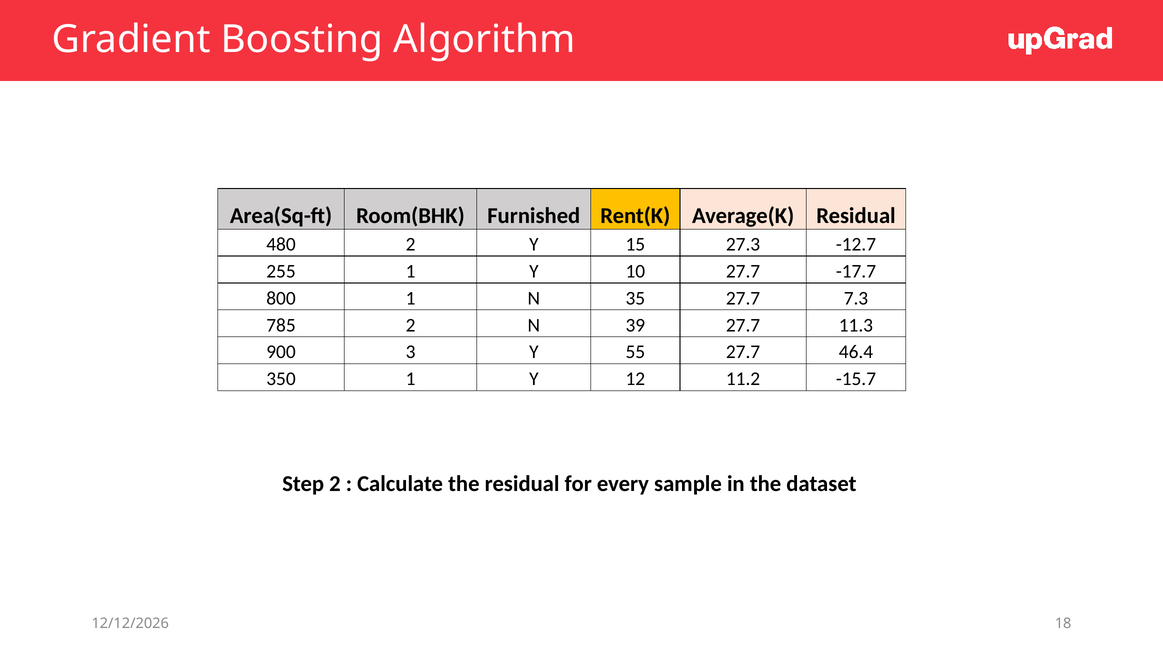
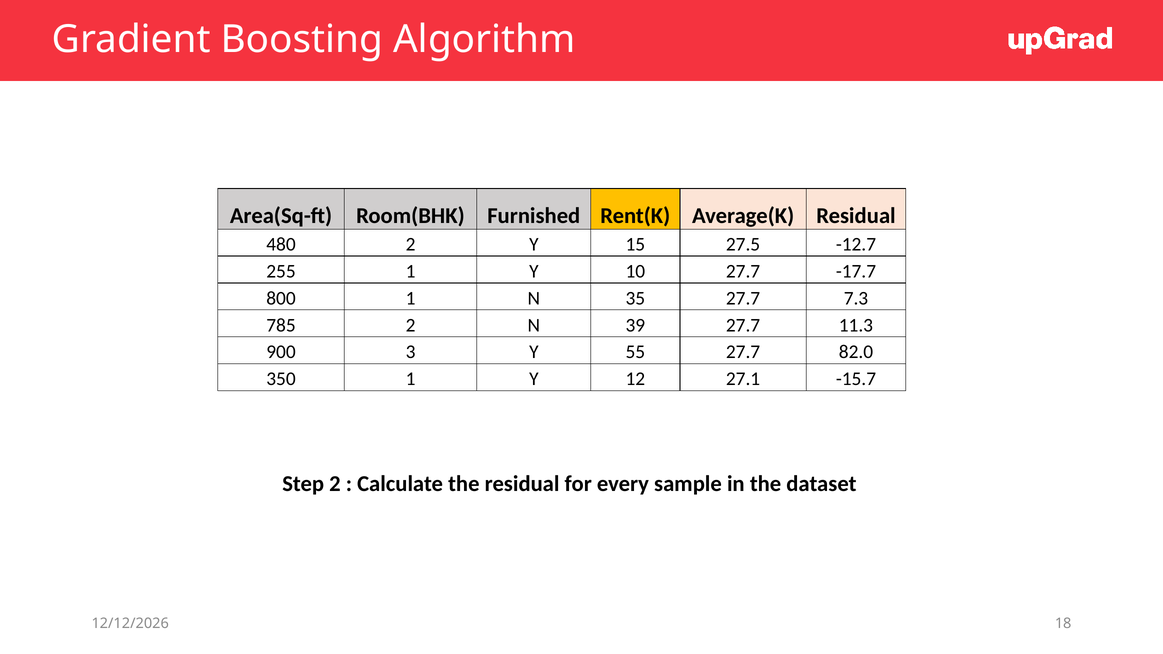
27.3: 27.3 -> 27.5 (743, 245)
46.4: 46.4 -> 82.0 (856, 352)
11.2: 11.2 -> 27.1 (743, 379)
